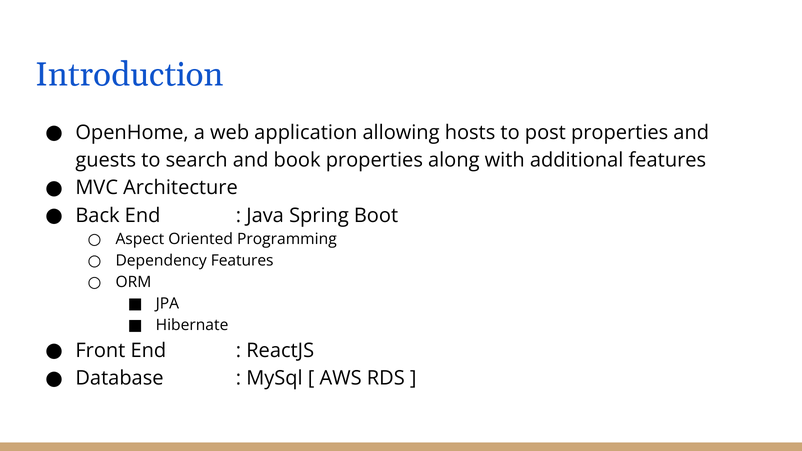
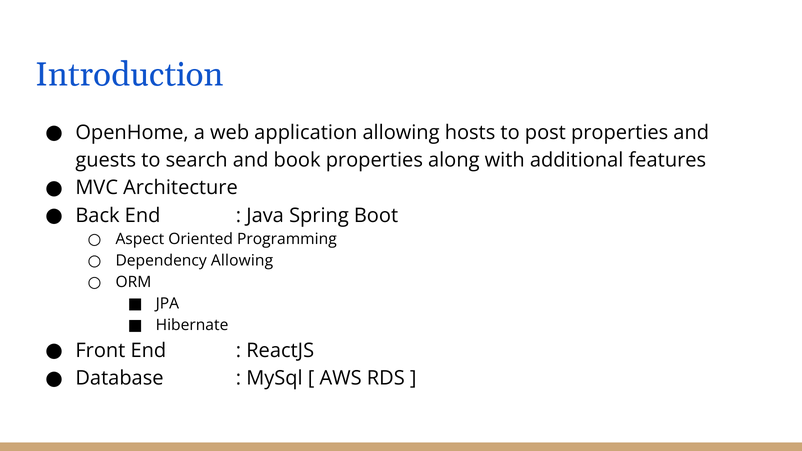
Dependency Features: Features -> Allowing (242, 261)
